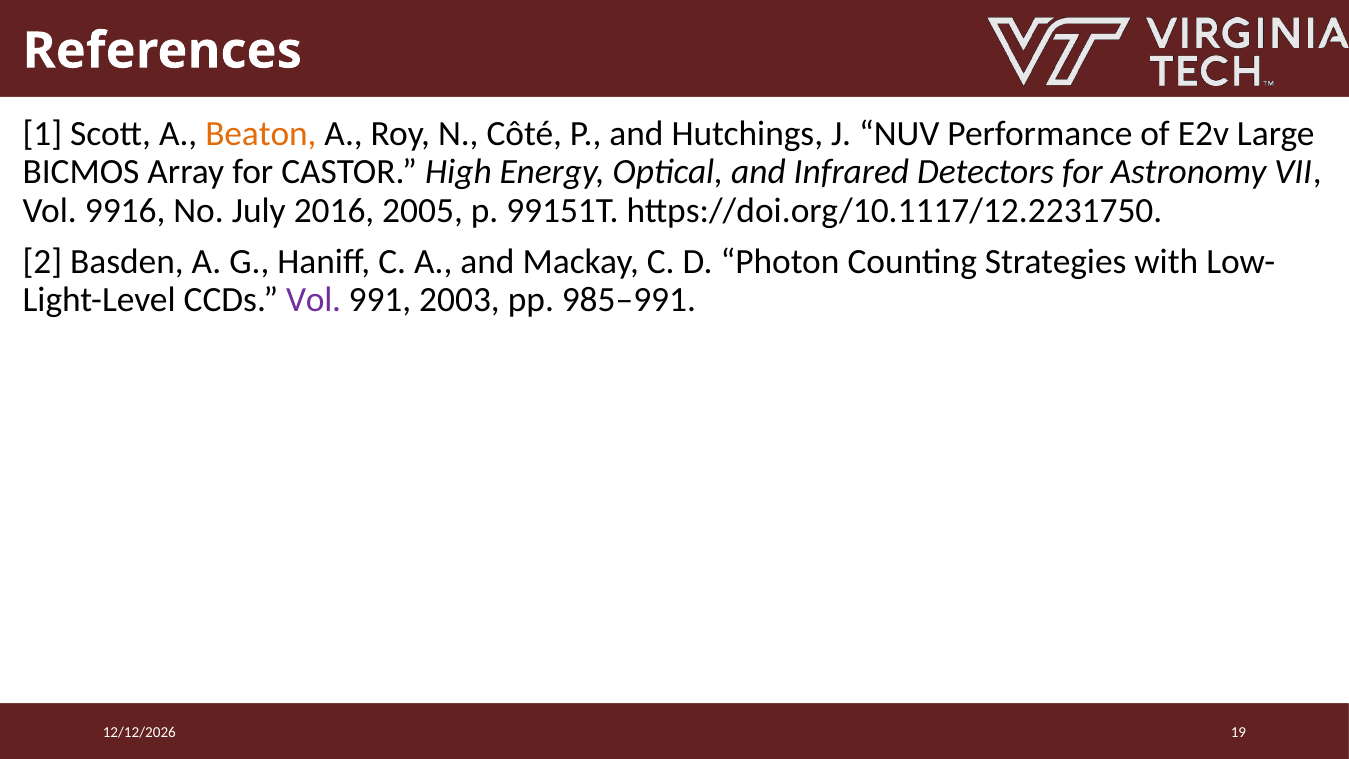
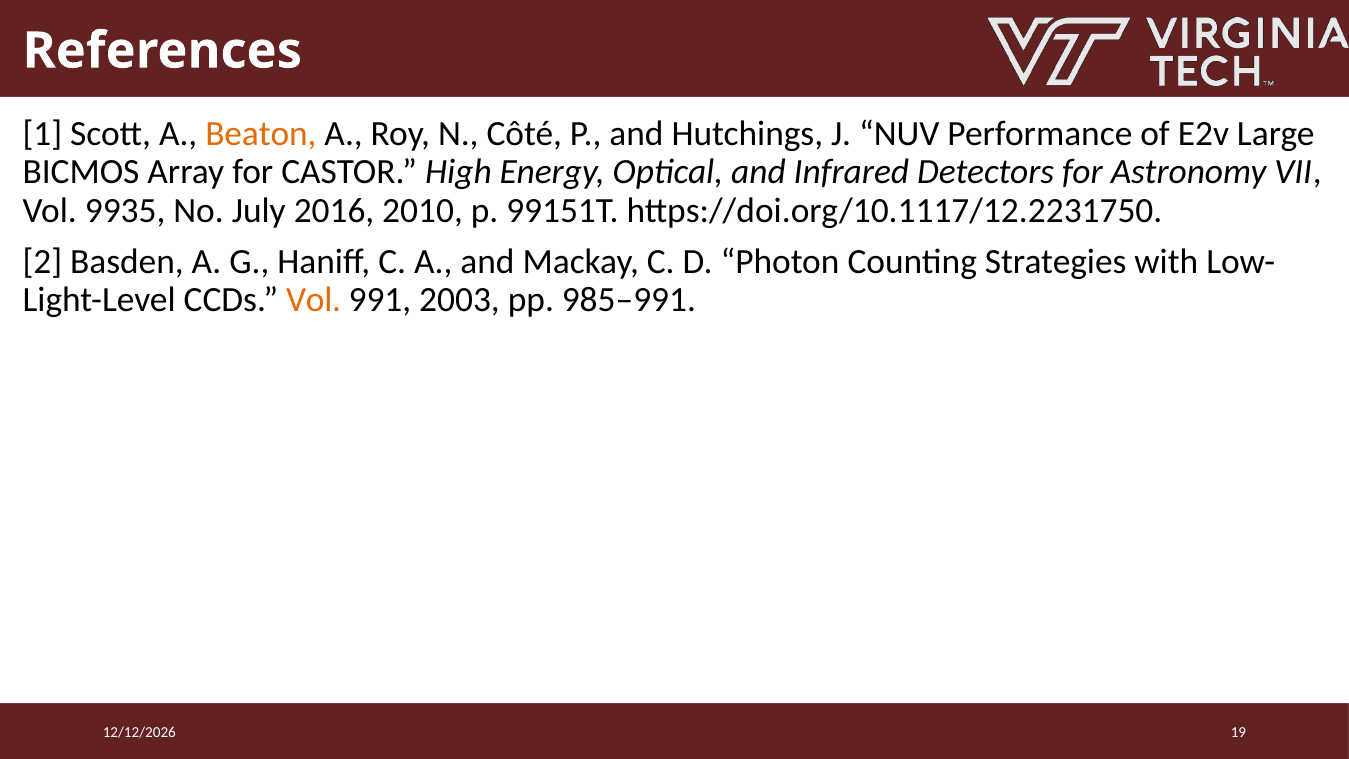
9916: 9916 -> 9935 (125, 210)
2005: 2005 -> 2010 (423, 210)
Vol colour: purple -> orange (314, 300)
